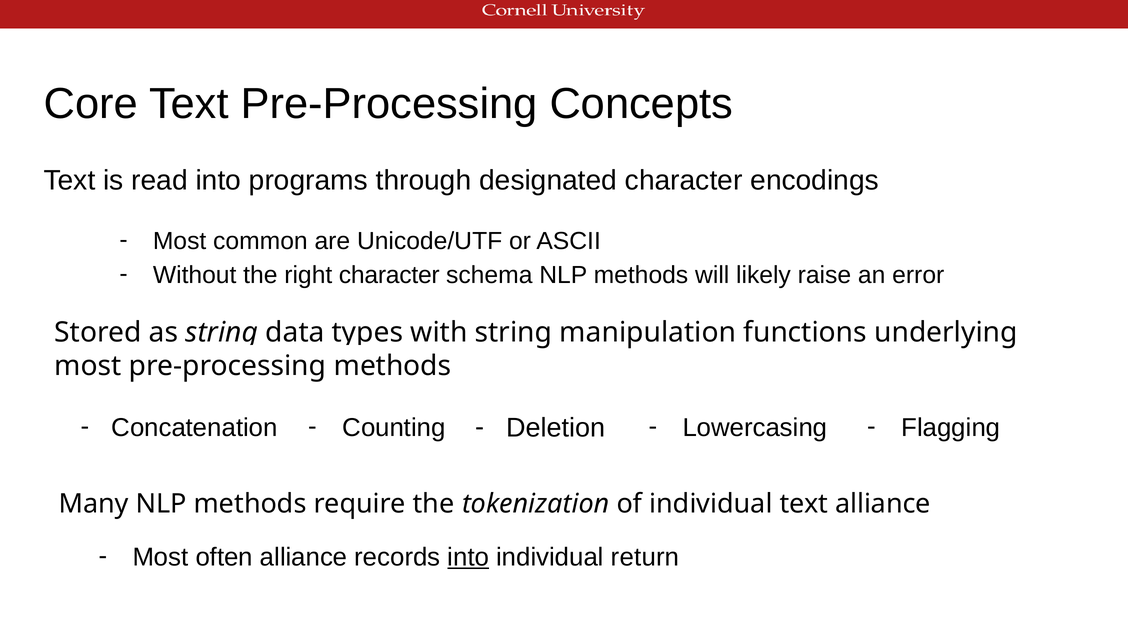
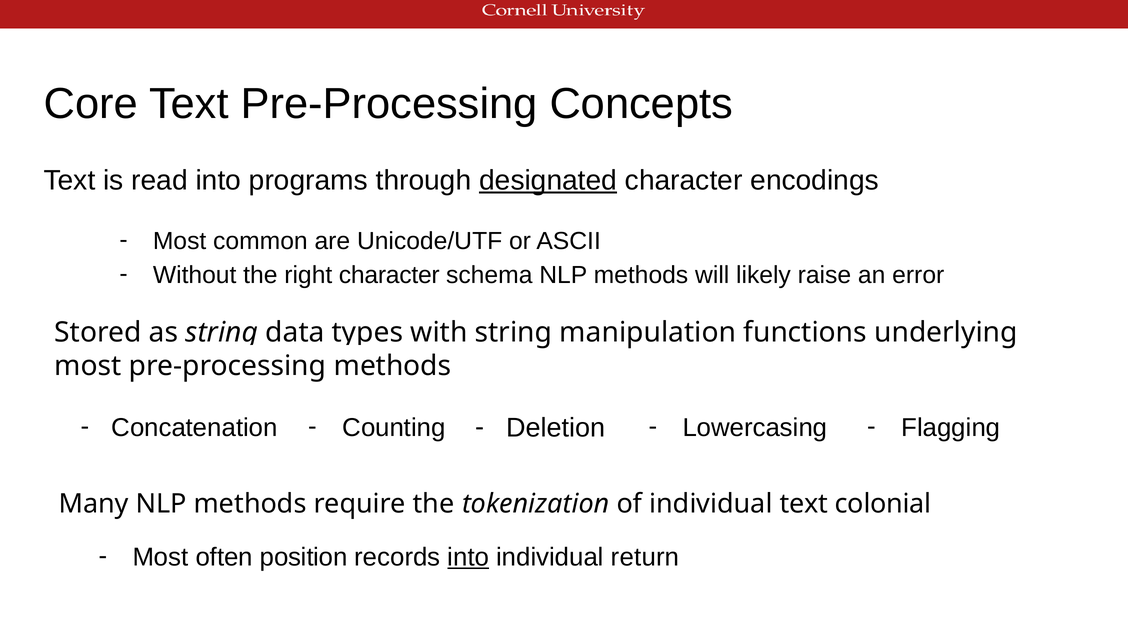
designated underline: none -> present (548, 181)
text alliance: alliance -> colonial (883, 504)
often alliance: alliance -> position (304, 558)
